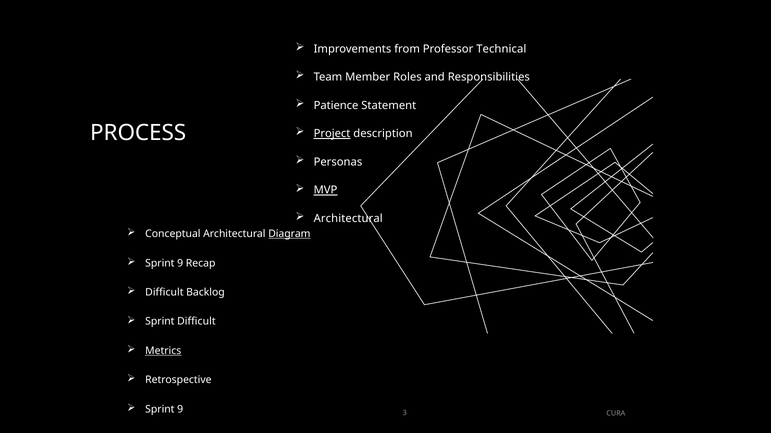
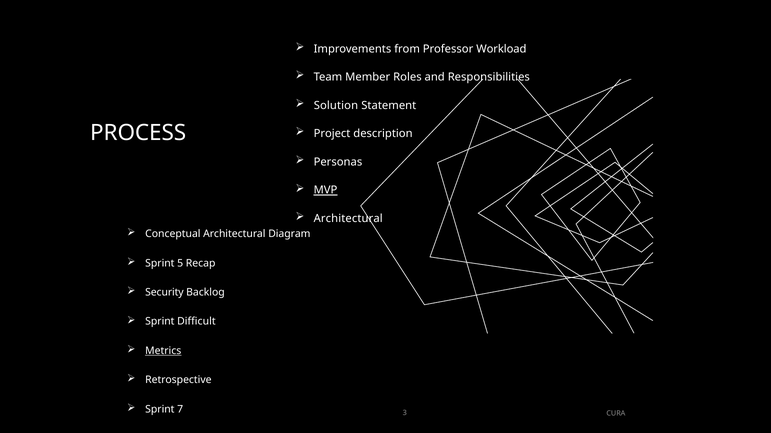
Technical: Technical -> Workload (501, 49)
Patience: Patience -> Solution (336, 106)
Project underline: present -> none (332, 134)
Diagram underline: present -> none (289, 234)
9: 9 -> 5 (180, 264)
Difficult: Difficult -> Security (164, 293)
9: 9 -> 7 (180, 410)
